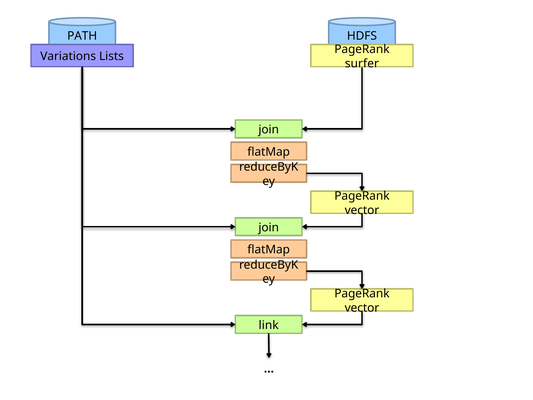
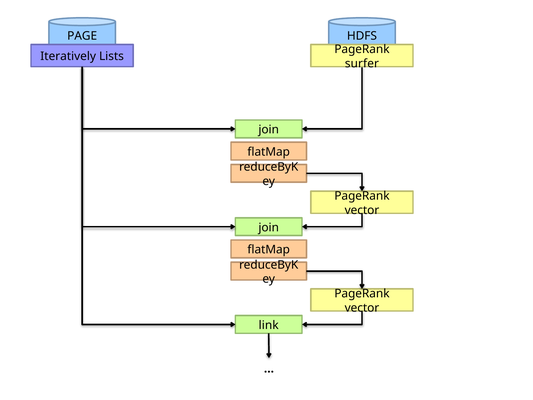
PATH: PATH -> PAGE (82, 36)
Variations: Variations -> Iteratively (68, 56)
